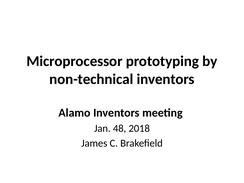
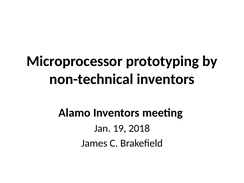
48: 48 -> 19 (120, 128)
